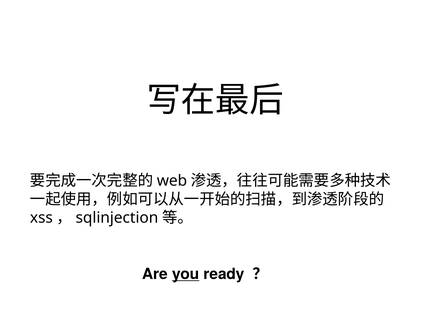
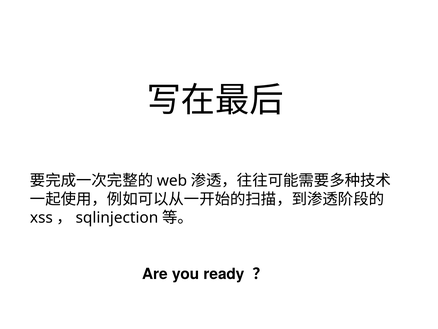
you underline: present -> none (186, 274)
